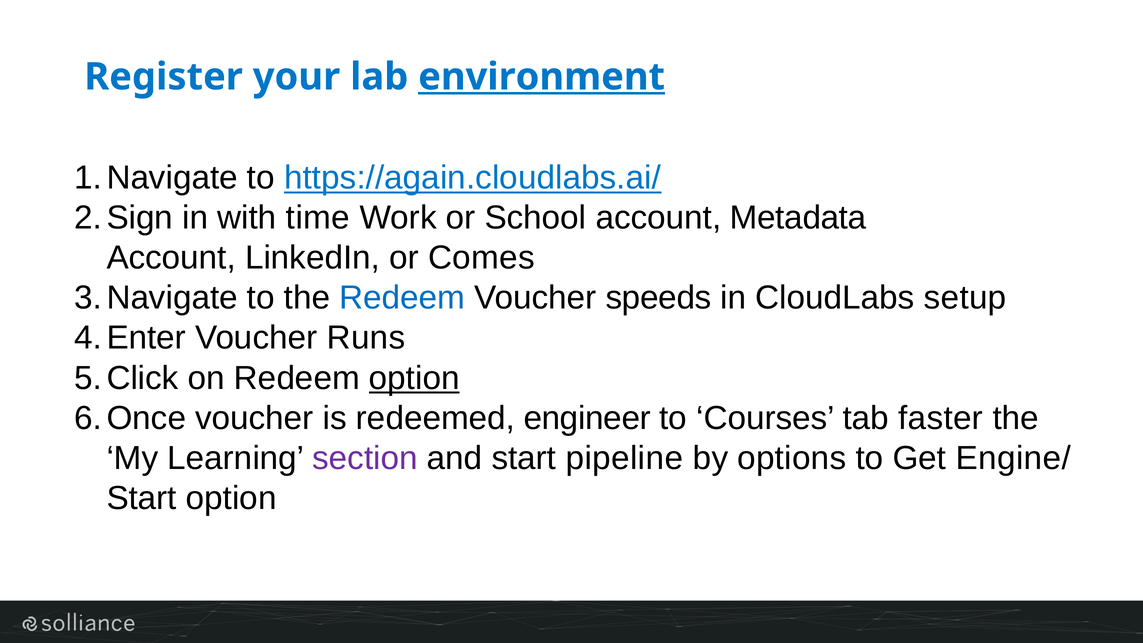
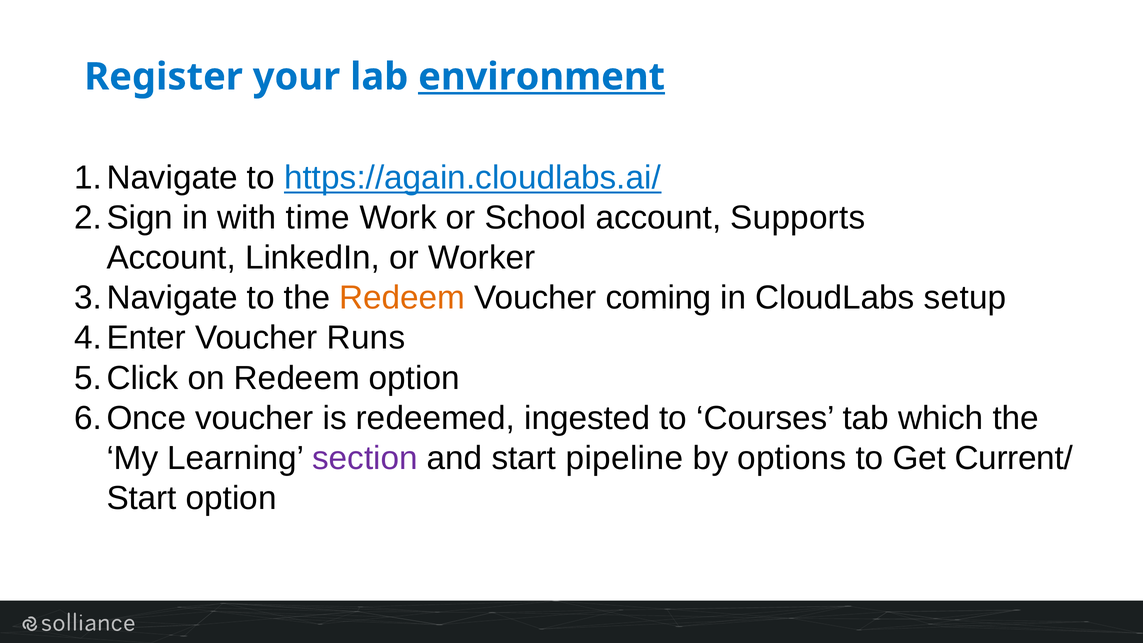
Metadata: Metadata -> Supports (798, 218)
Comes: Comes -> Worker (482, 258)
Redeem colour: blue -> orange (402, 298)
speeds: speeds -> coming (659, 298)
option underline: present -> none (414, 378)
engineer: engineer -> ingested (587, 418)
faster: faster -> which (941, 418)
Engine/: Engine/ -> Current/ (1014, 458)
